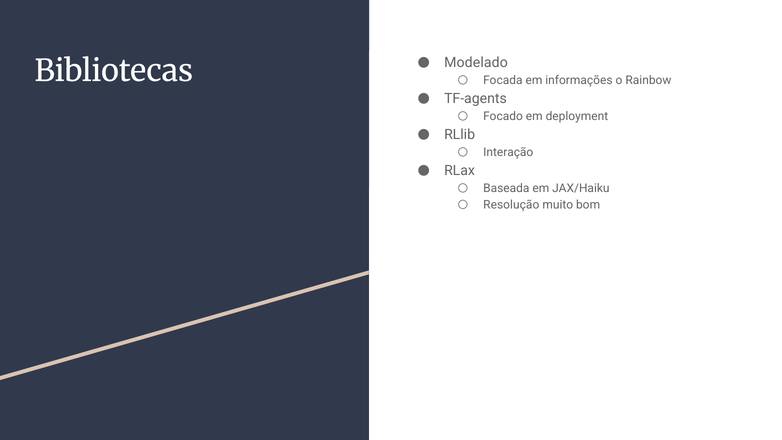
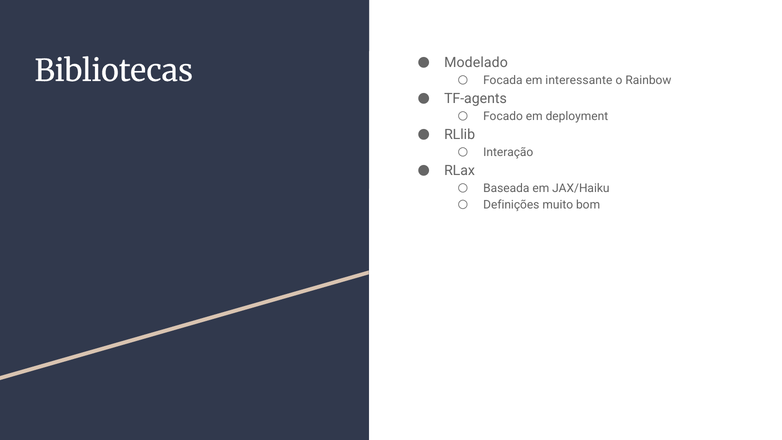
informações: informações -> interessante (579, 80)
Resolução: Resolução -> Definições (511, 205)
